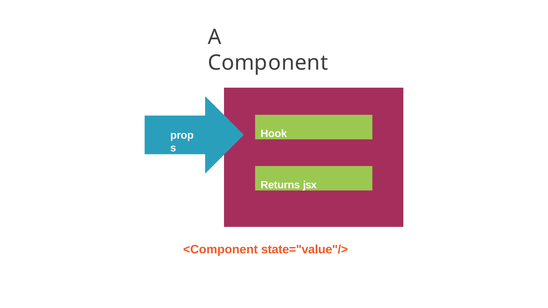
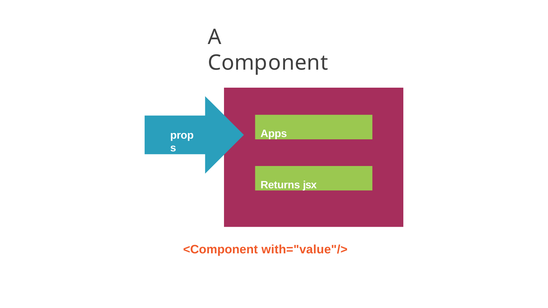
Hook: Hook -> Apps (274, 134)
state="value"/>: state="value"/> -> with="value"/> (304, 250)
